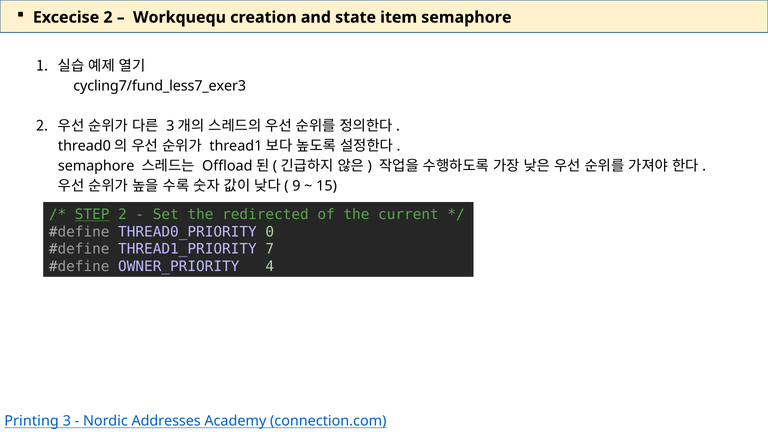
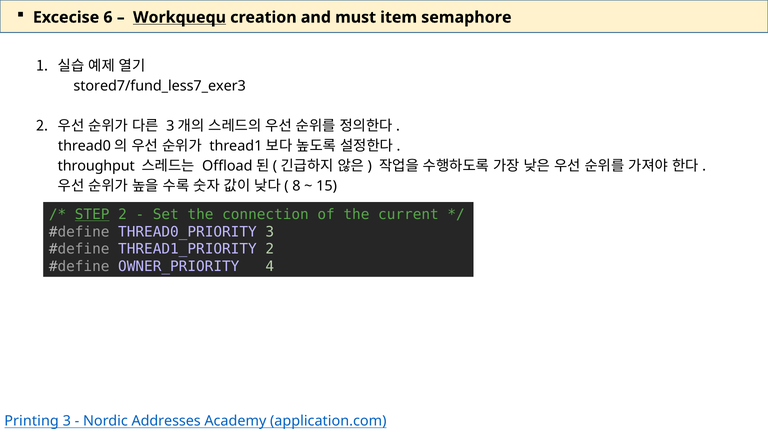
Excecise 2: 2 -> 6 (108, 17)
Workquequ underline: none -> present (180, 17)
state: state -> must (356, 17)
cycling7/fund_less7_exer3: cycling7/fund_less7_exer3 -> stored7/fund_less7_exer3 (160, 86)
semaphore: semaphore -> throughput (96, 166)
9: 9 -> 8 (296, 186)
redirected: redirected -> connection (265, 215)
THREAD0_PRIORITY 0: 0 -> 3 (270, 232)
THREAD1_PRIORITY 7: 7 -> 2 (270, 249)
connection.com: connection.com -> application.com (328, 421)
